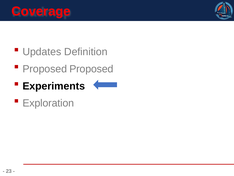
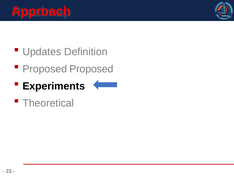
Coverage: Coverage -> Approach (41, 11)
Exploration: Exploration -> Theoretical (48, 103)
